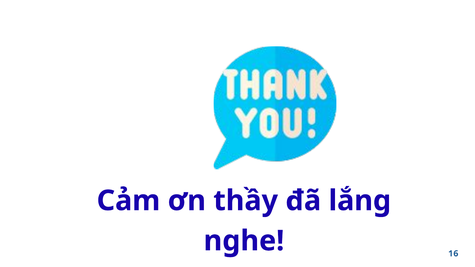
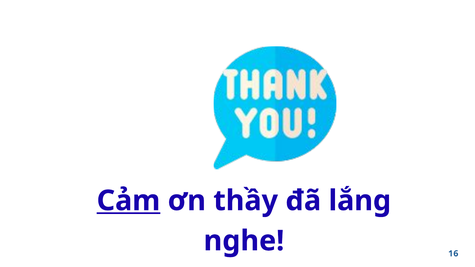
Cảm underline: none -> present (128, 201)
